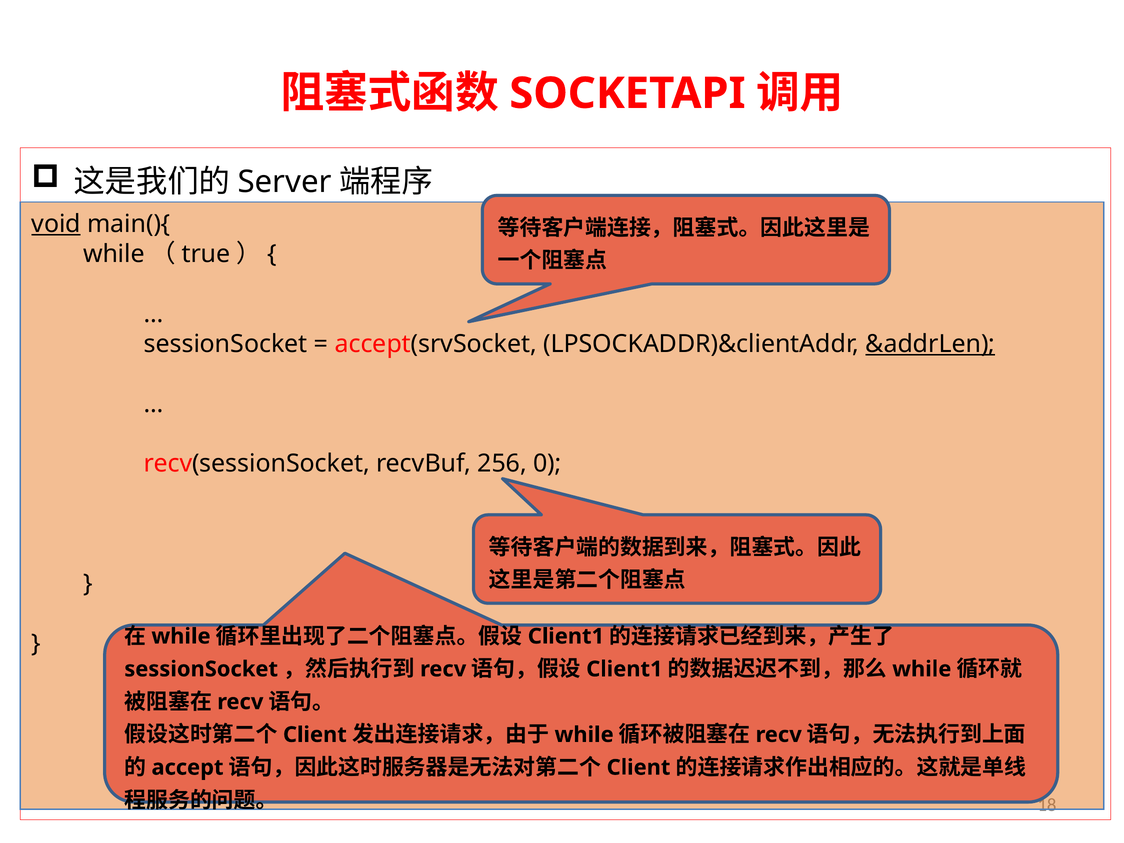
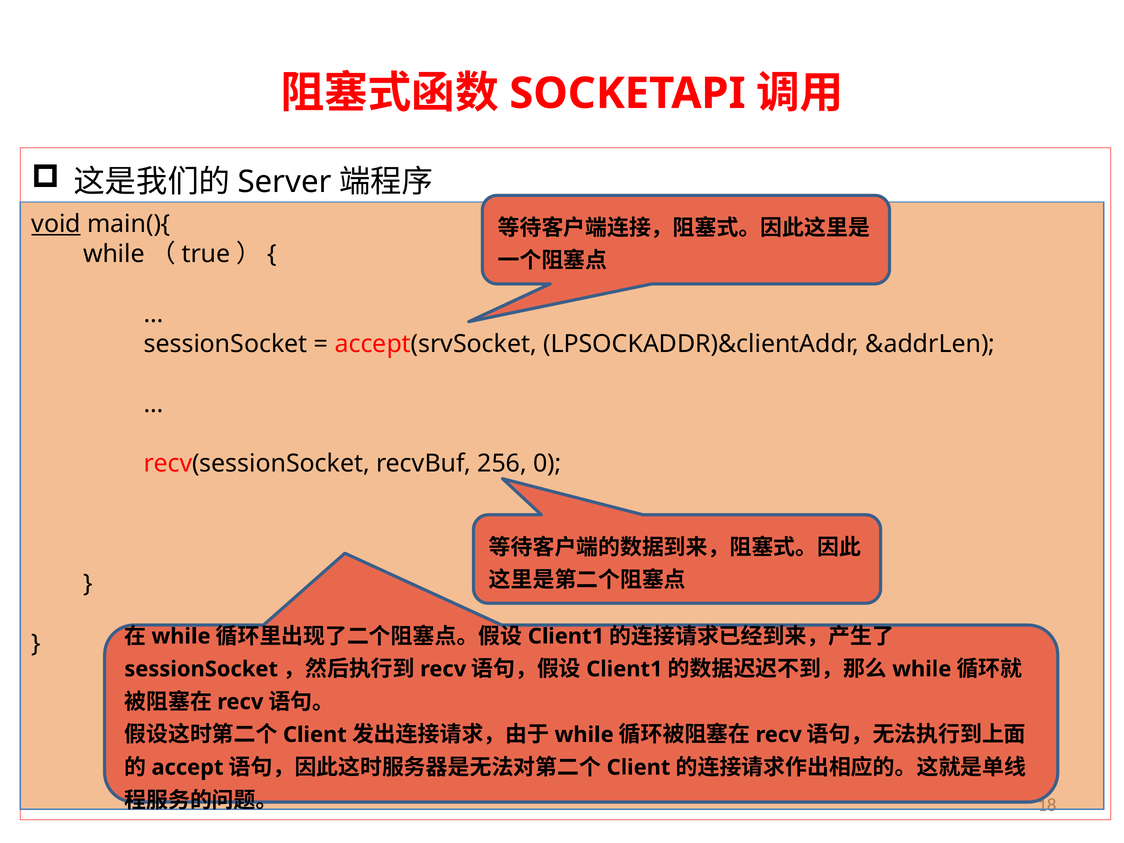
&addrLen underline: present -> none (930, 344)
